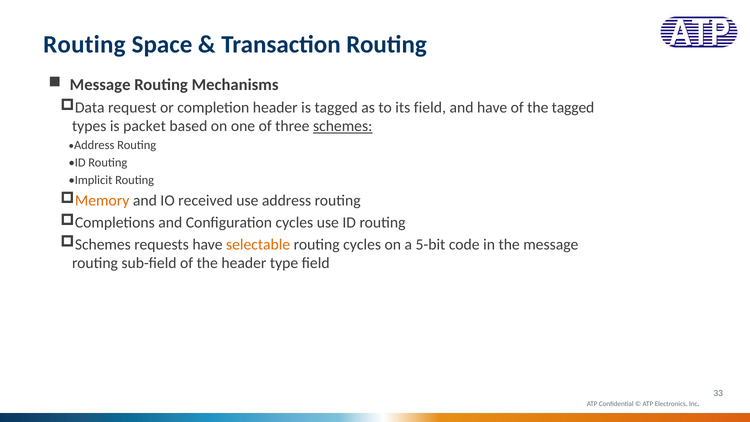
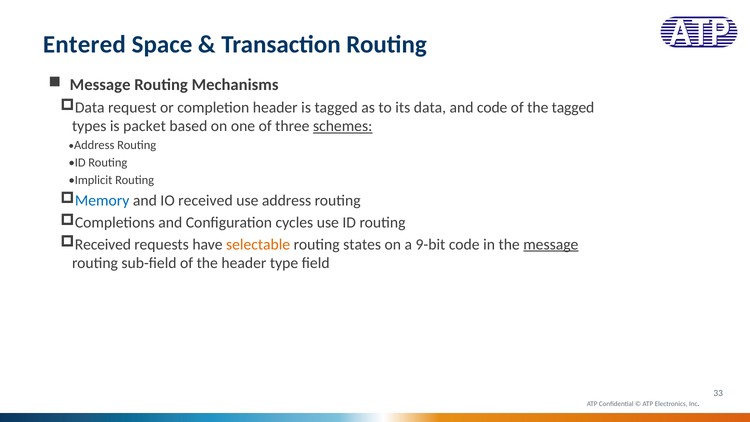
Routing: Routing -> Entered (84, 44)
its field: field -> data (430, 107)
and have: have -> code (492, 107)
Memory colour: orange -> blue (102, 200)
Schemes: Schemes -> Received (103, 244)
routing cycles: cycles -> states (362, 244)
5-bit: 5-bit -> 9-bit (430, 244)
message underline: none -> present (551, 244)
